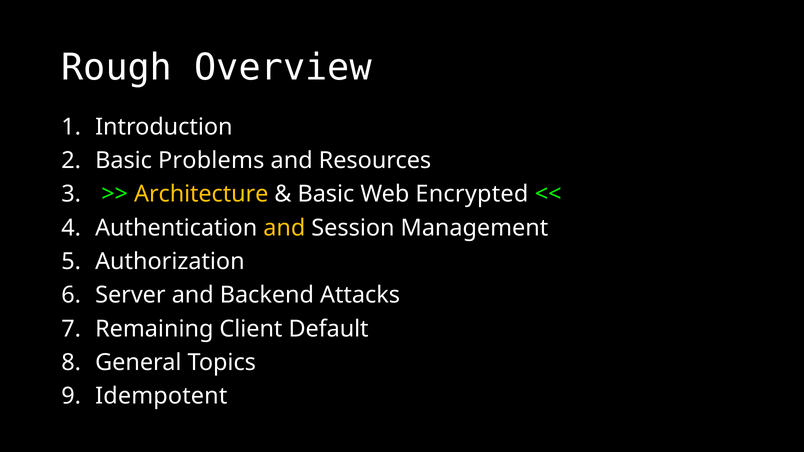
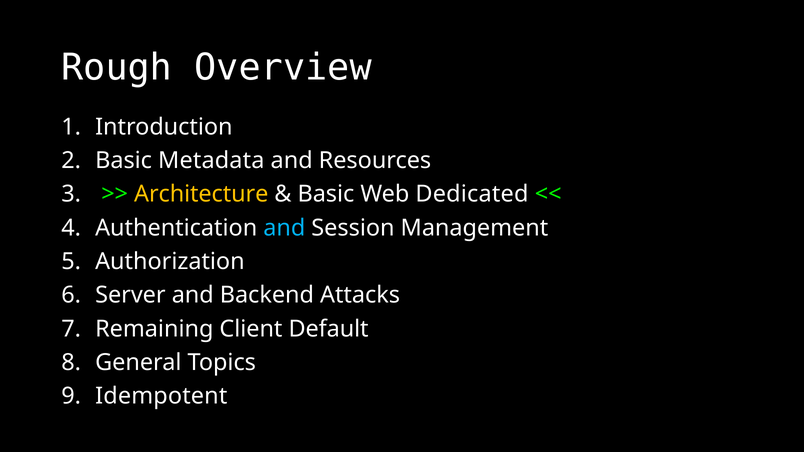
Problems: Problems -> Metadata (211, 161)
Encrypted: Encrypted -> Dedicated (472, 194)
and colour: yellow -> light blue (284, 228)
